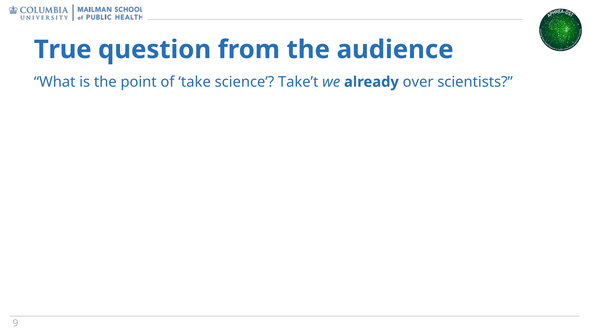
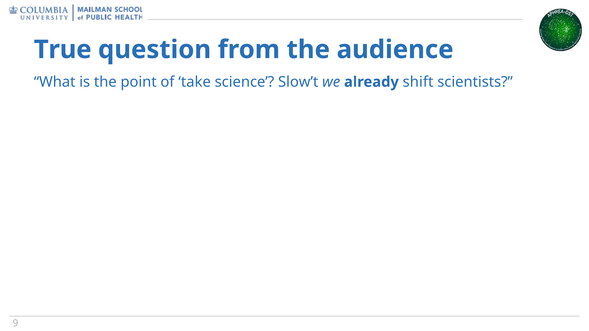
Take’t: Take’t -> Slow’t (298, 82)
over: over -> shift (418, 82)
